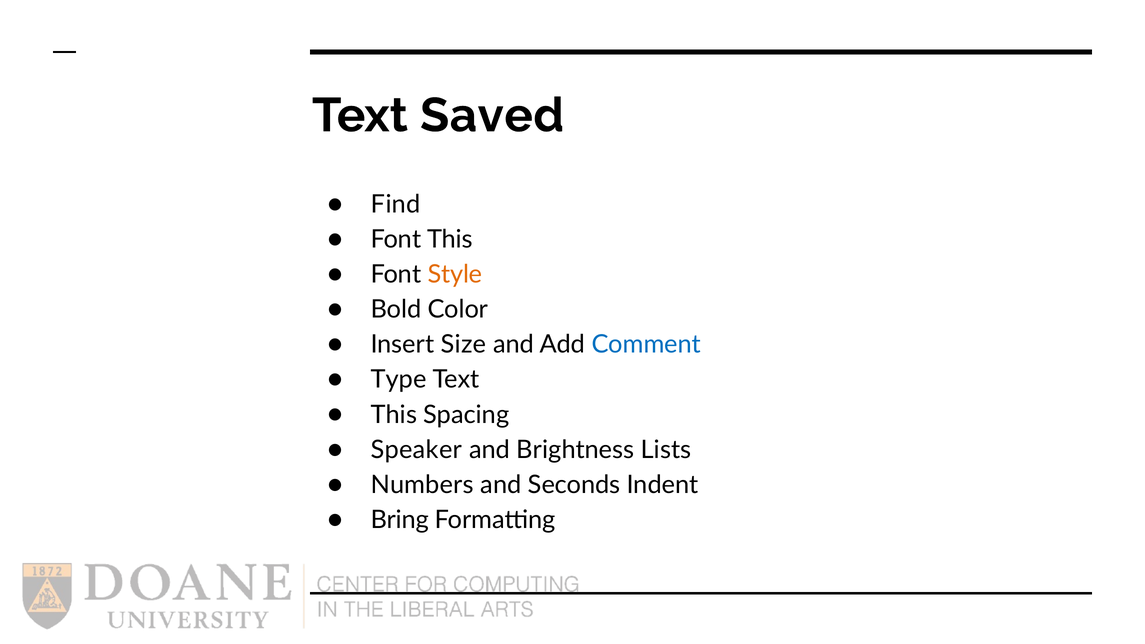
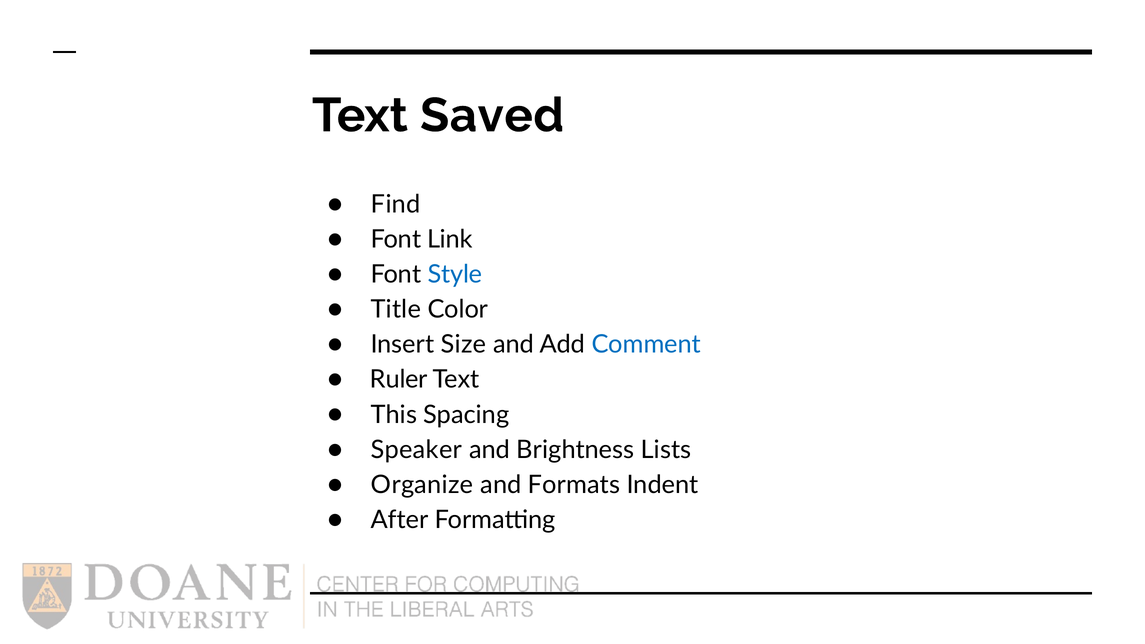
Font This: This -> Link (450, 239)
Style colour: orange -> blue (455, 274)
Bold: Bold -> Title (396, 309)
Type: Type -> Ruler (399, 380)
Numbers: Numbers -> Organize (422, 485)
Seconds: Seconds -> Formats (574, 485)
Bring: Bring -> After (400, 520)
